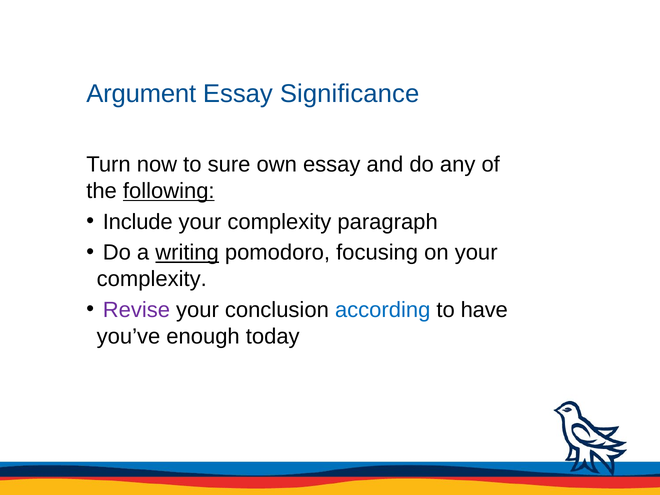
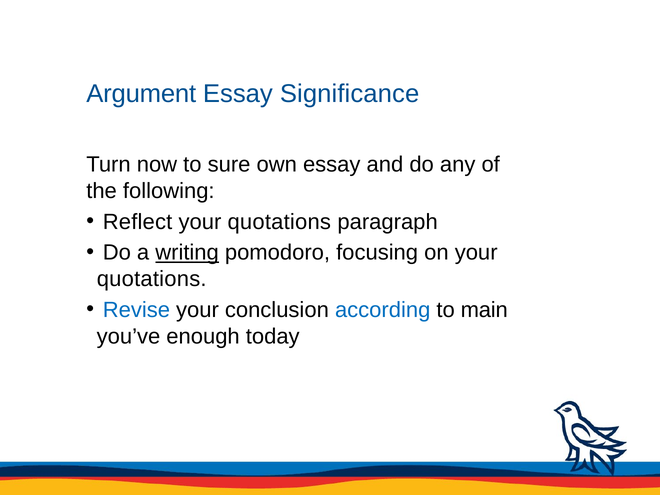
following underline: present -> none (169, 191)
Include: Include -> Reflect (138, 222)
complexity: complexity -> quotations (279, 222)
complexity: complexity -> quotations (152, 279)
Revise colour: purple -> blue (136, 310)
have: have -> main (484, 310)
